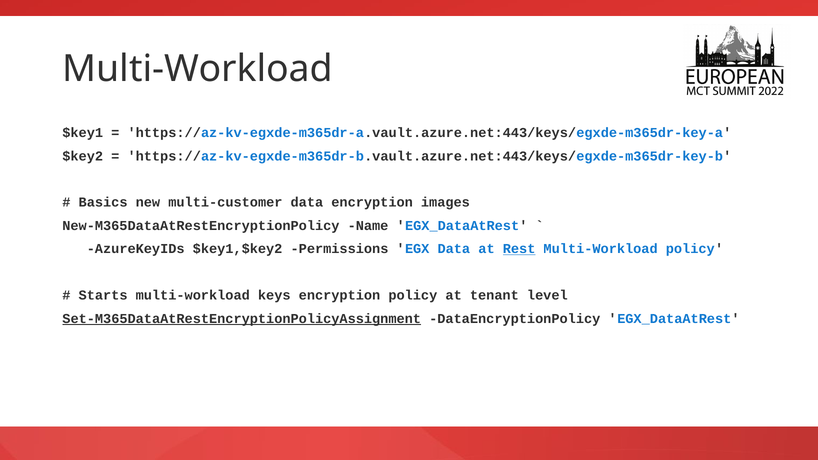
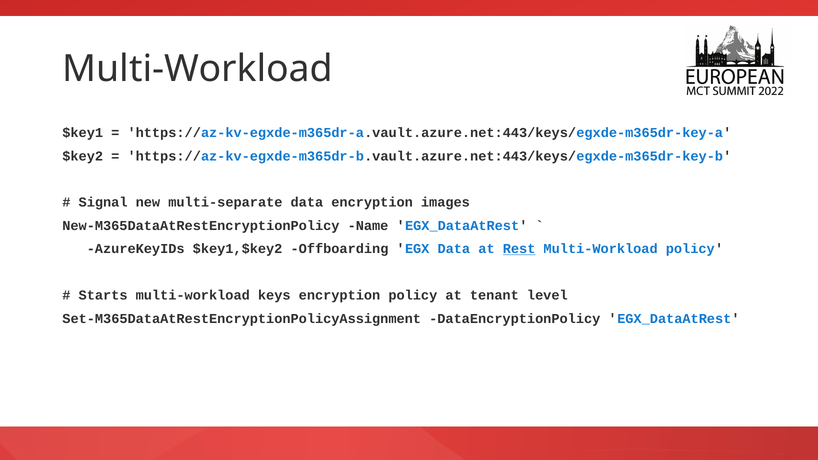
Basics: Basics -> Signal (103, 203)
multi-customer: multi-customer -> multi-separate (225, 203)
Permissions: Permissions -> Offboarding (340, 249)
Set-M365DataAtRestEncryptionPolicyAssignment underline: present -> none (242, 319)
